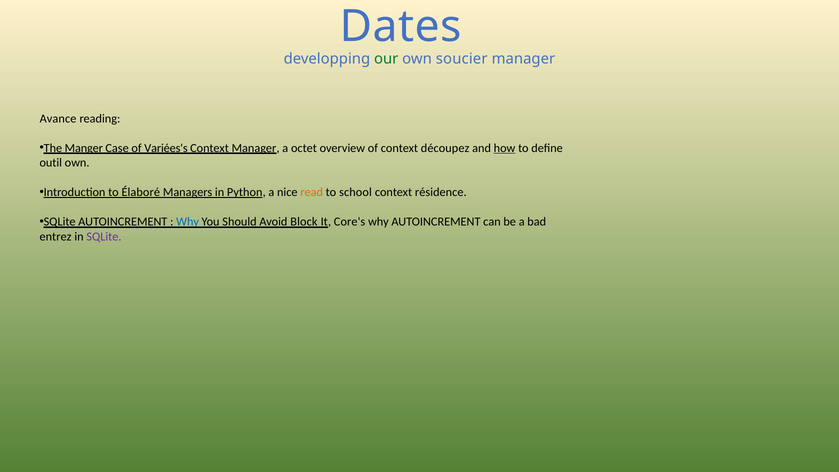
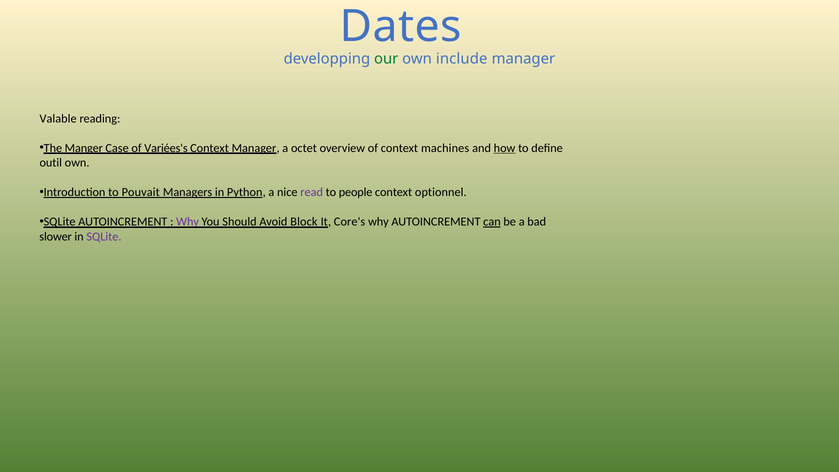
soucier: soucier -> include (462, 59)
Avance: Avance -> Valable (58, 119)
découpez: découpez -> machines (445, 148)
Élaboré: Élaboré -> Pouvait (141, 192)
read colour: orange -> purple (312, 192)
school: school -> people (356, 192)
résidence: résidence -> optionnel (441, 192)
Why colour: blue -> purple (188, 222)
can underline: none -> present (492, 222)
entrez: entrez -> slower (56, 237)
